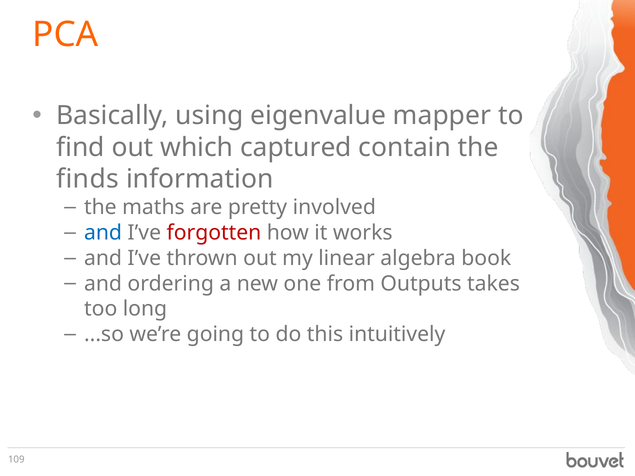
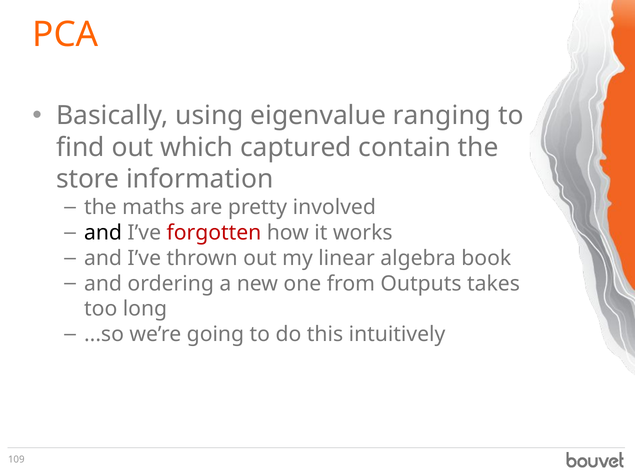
mapper: mapper -> ranging (442, 116)
finds: finds -> store (88, 179)
and colour: blue -> black (103, 233)
